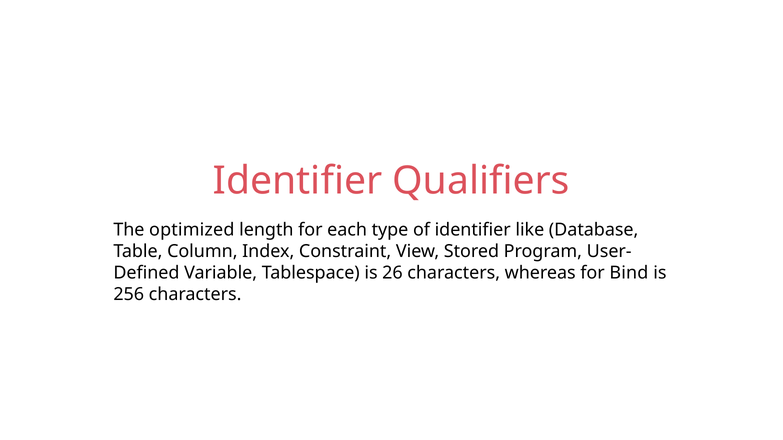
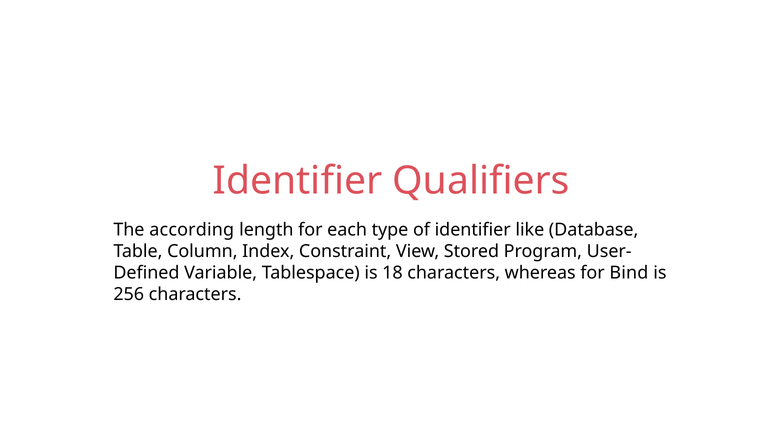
optimized: optimized -> according (192, 230)
26: 26 -> 18 (392, 273)
